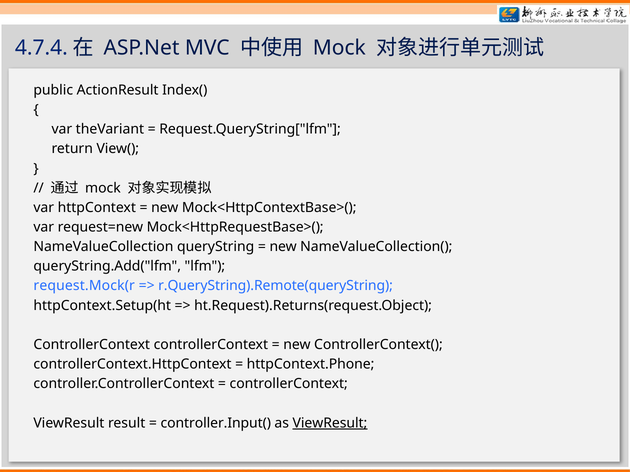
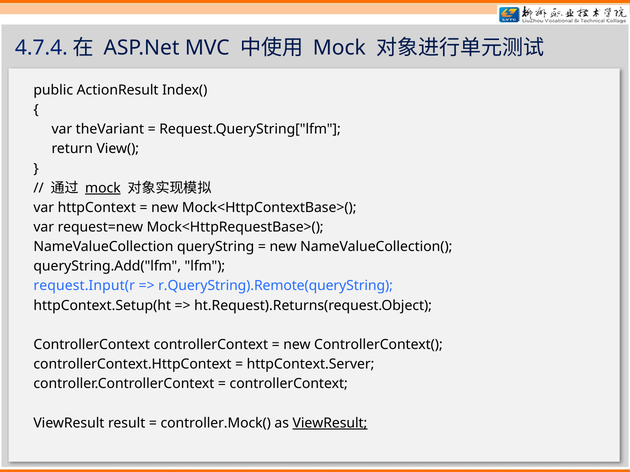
mock underline: none -> present (103, 188)
request.Mock(r: request.Mock(r -> request.Input(r (84, 286)
httpContext.Phone: httpContext.Phone -> httpContext.Server (311, 365)
controller.Input(: controller.Input( -> controller.Mock( (216, 423)
